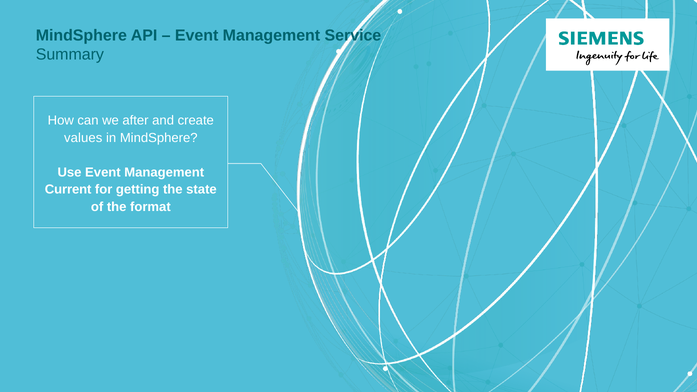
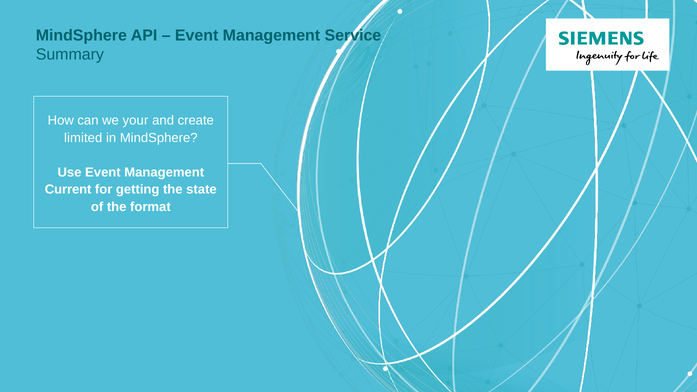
after: after -> your (135, 120)
values: values -> limited (83, 138)
